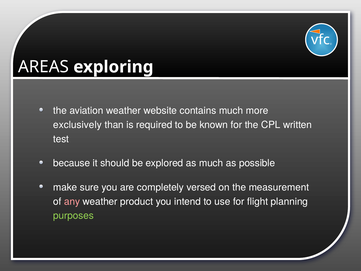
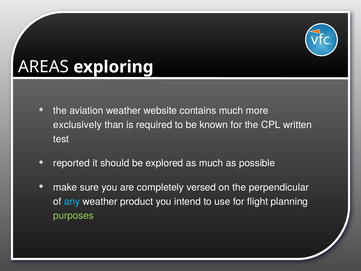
because: because -> reported (72, 163)
measurement: measurement -> perpendicular (279, 187)
any colour: pink -> light blue (72, 201)
